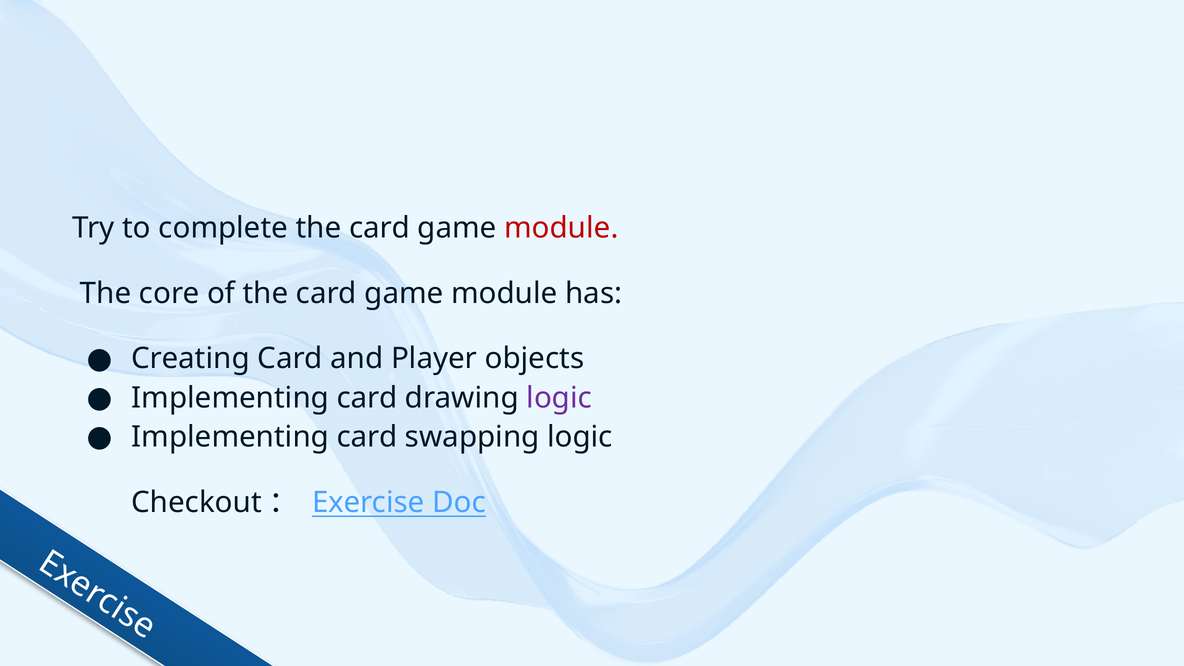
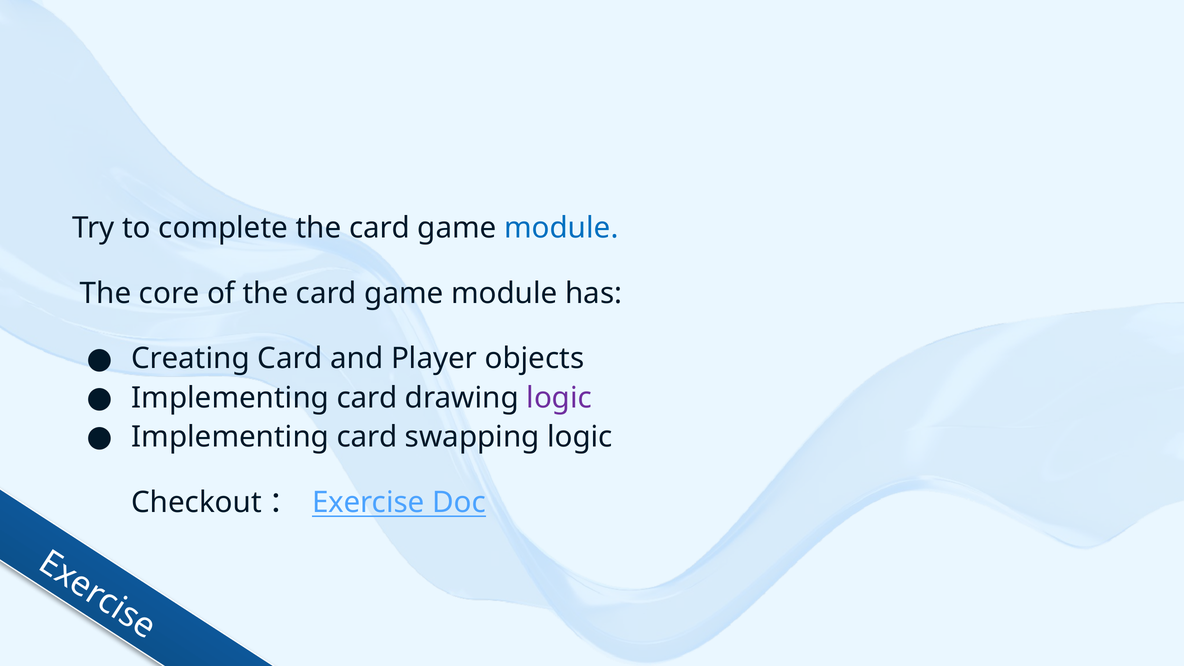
module colour: red -> blue (561, 228)
